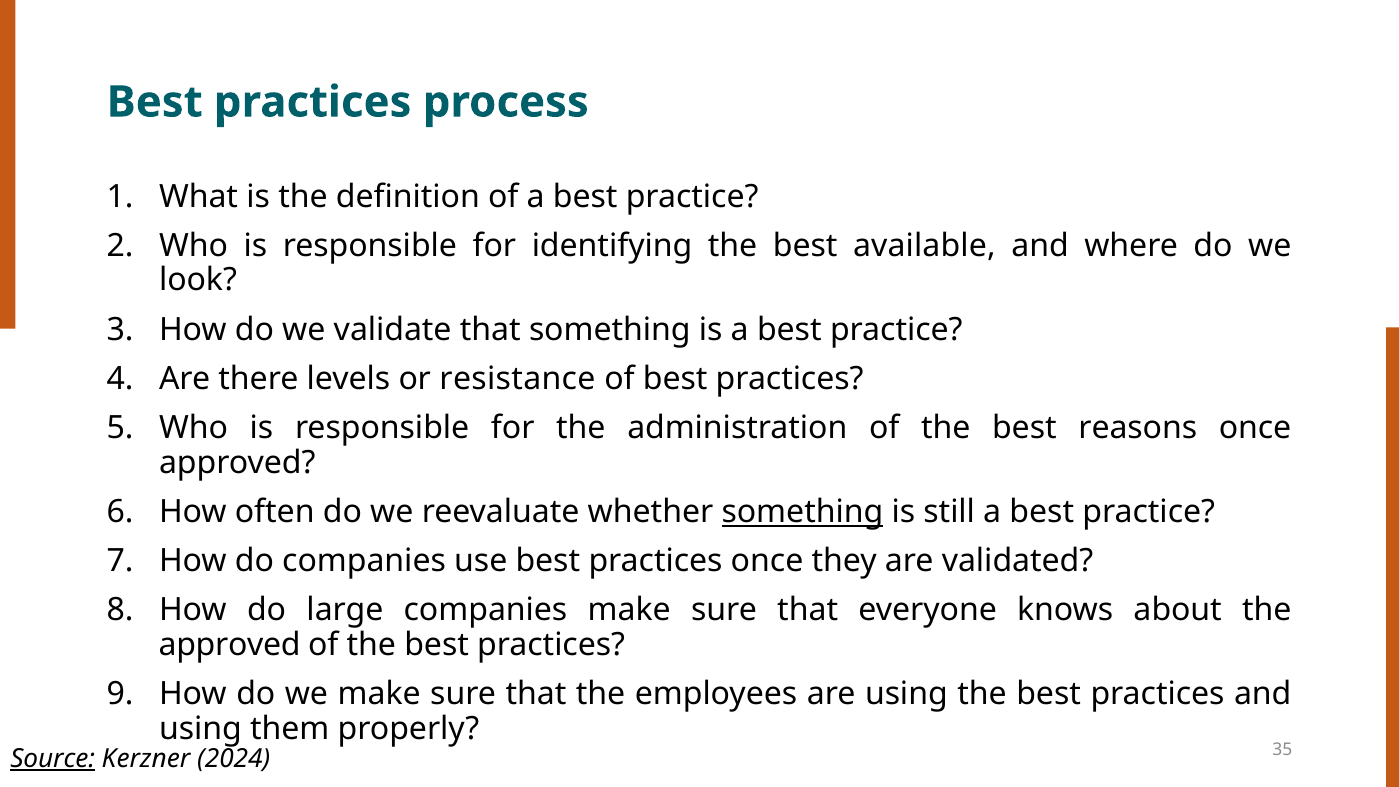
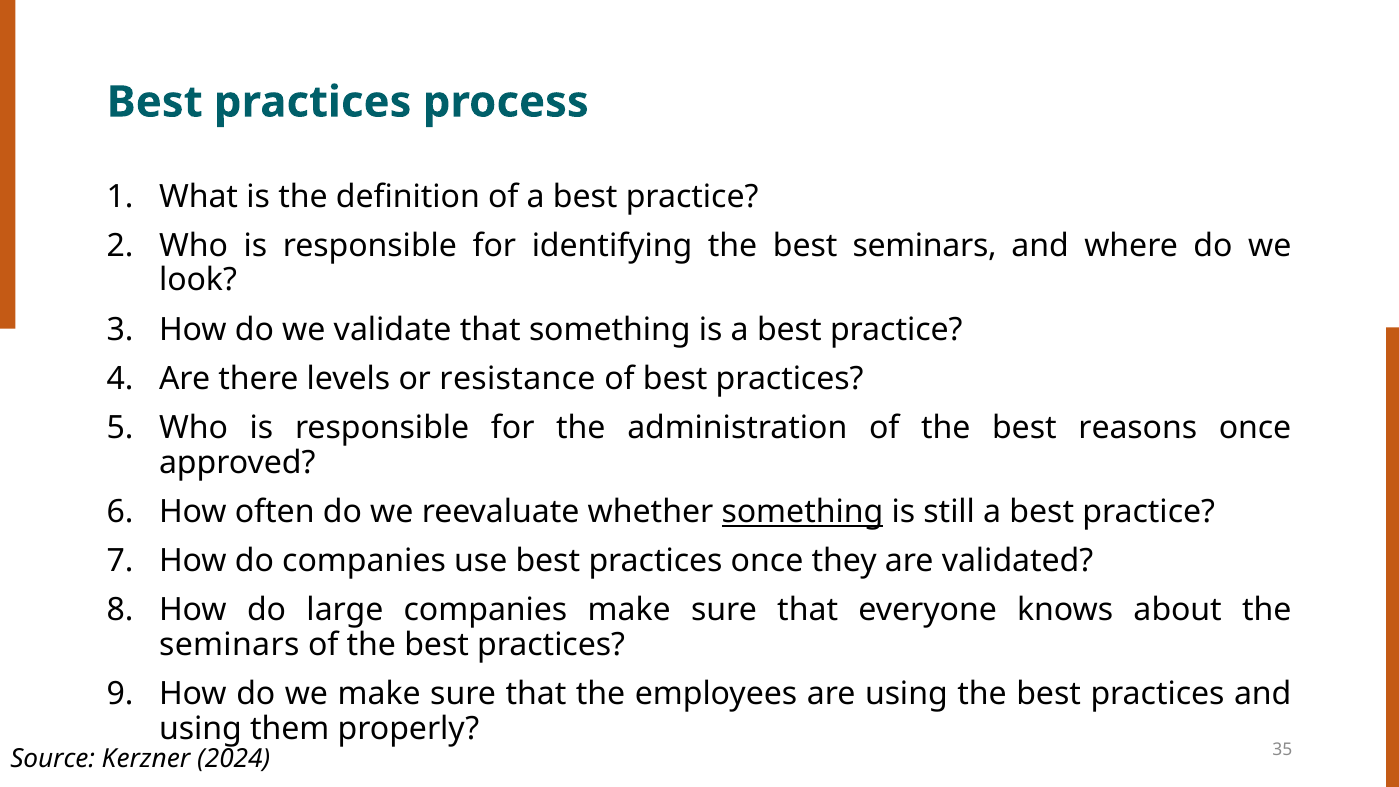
best available: available -> seminars (925, 246)
approved: approved -> seminars (229, 645)
Source underline: present -> none (53, 758)
